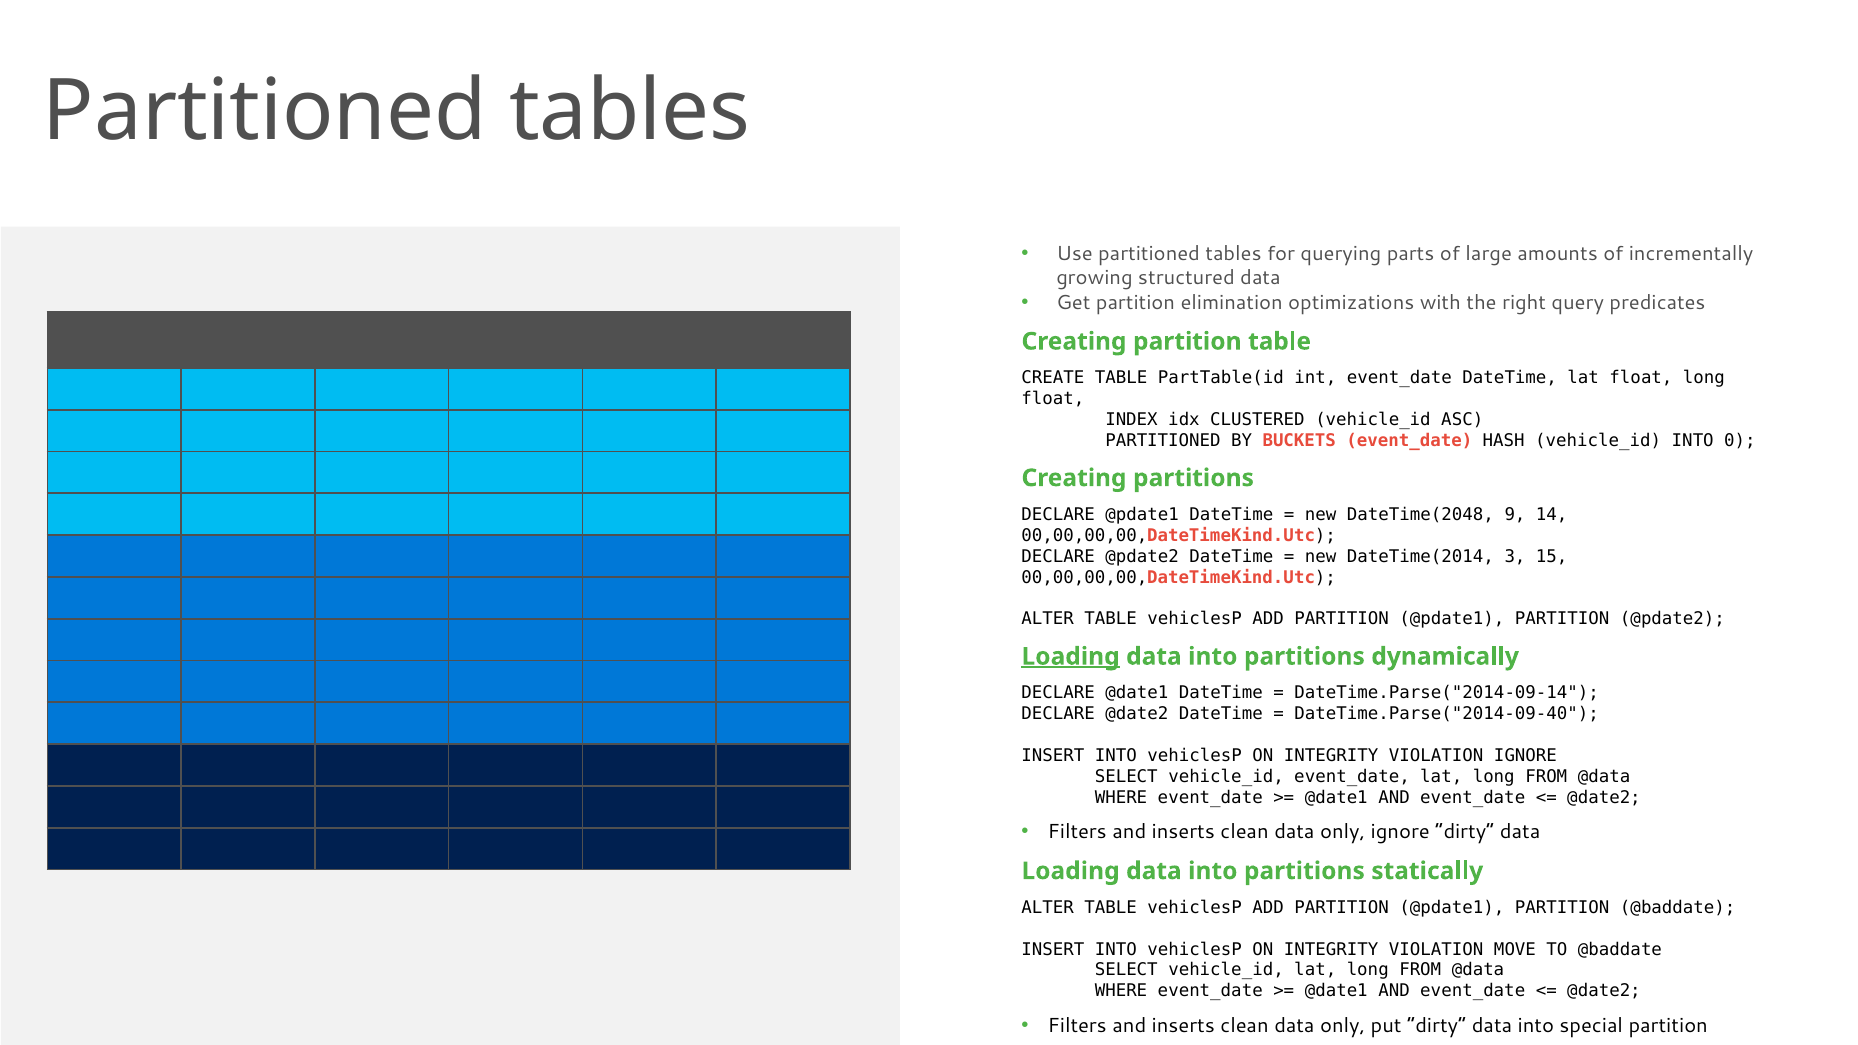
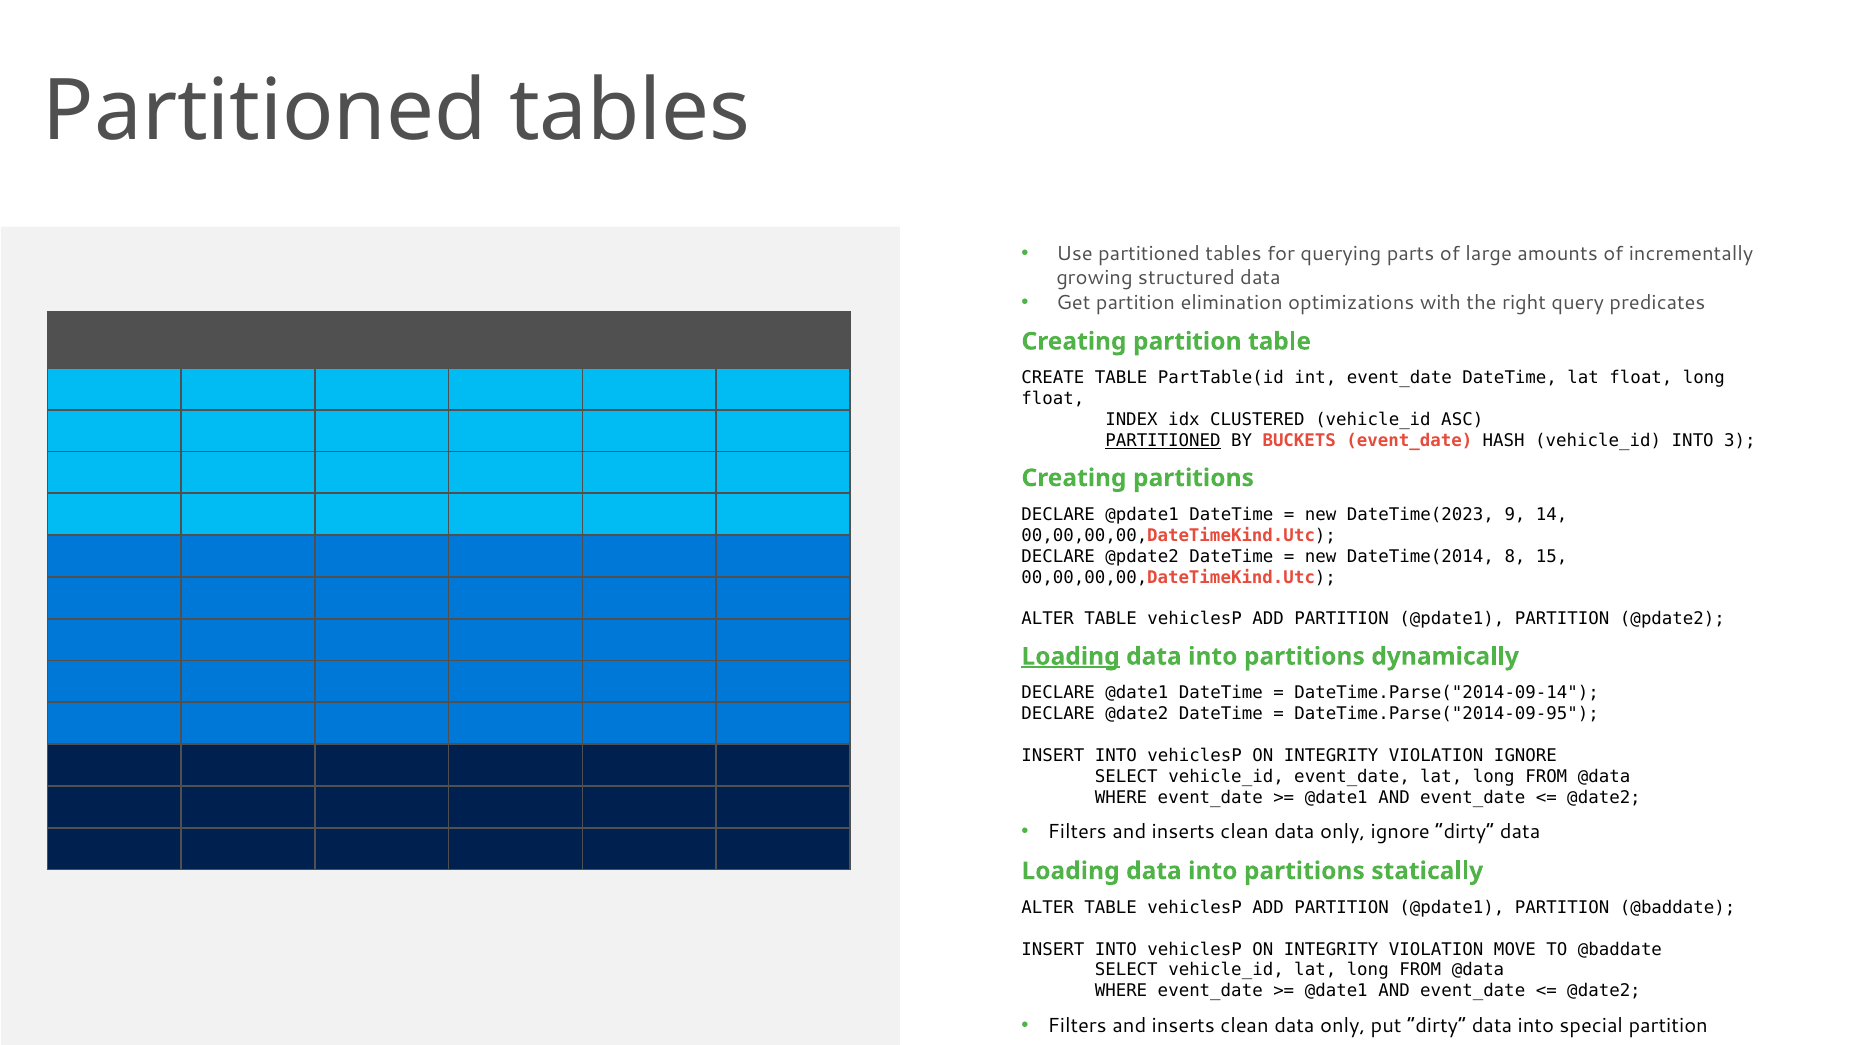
PARTITIONED underline: none -> present (1163, 441)
0: 0 -> 3 (1740, 441)
DateTime(2048: DateTime(2048 -> DateTime(2023 (1420, 514)
3: 3 -> 8 (1515, 556)
DateTime.Parse("2014-09-40: DateTime.Parse("2014-09-40 -> DateTime.Parse("2014-09-95 (1447, 714)
